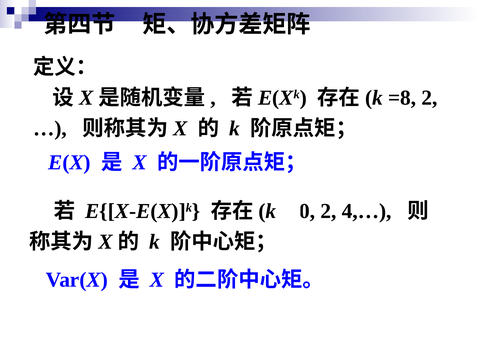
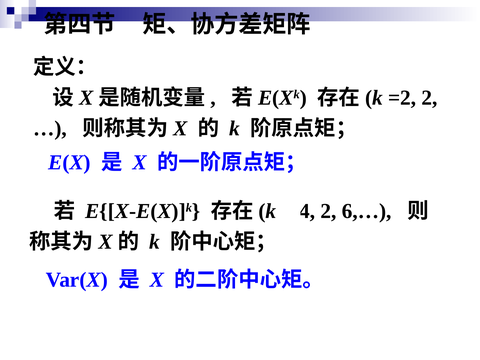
=8: =8 -> =2 (402, 98)
0: 0 -> 4 (307, 211)
4,…: 4,… -> 6,… (367, 211)
